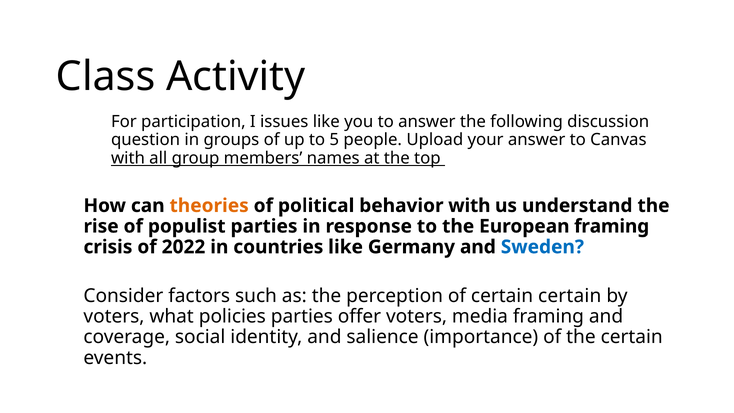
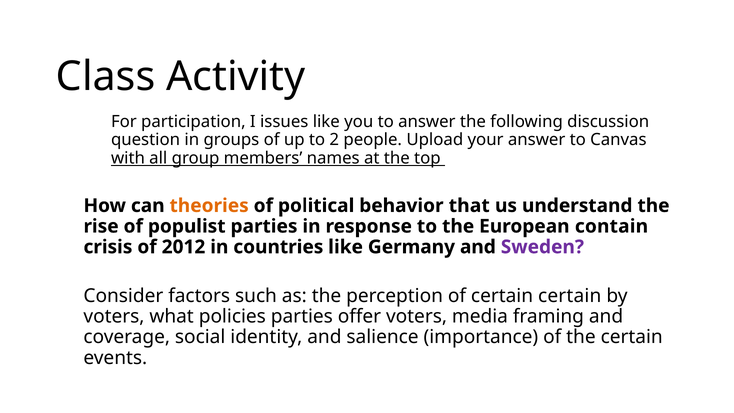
5: 5 -> 2 (334, 140)
behavior with: with -> that (469, 206)
European framing: framing -> contain (611, 226)
2022: 2022 -> 2012 (184, 247)
Sweden colour: blue -> purple (542, 247)
